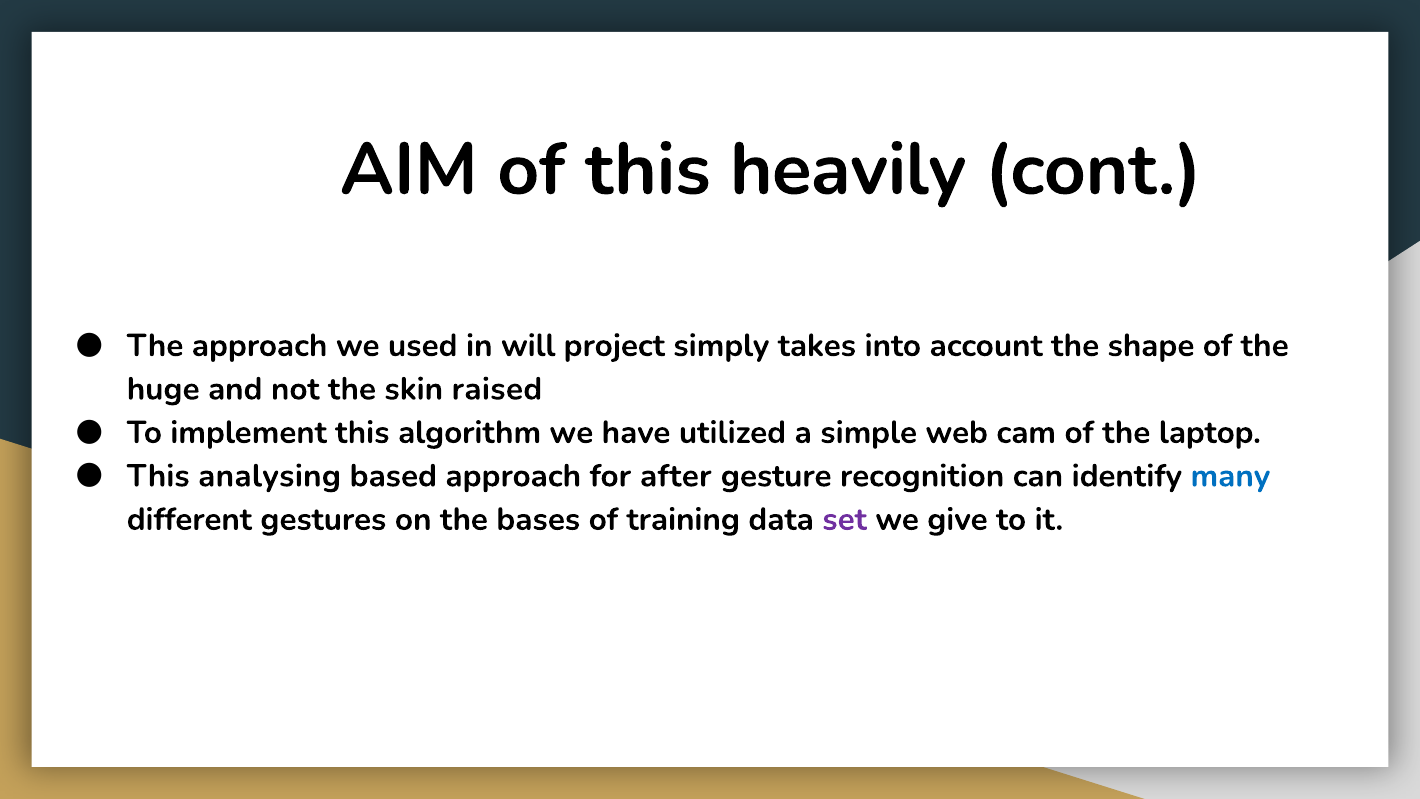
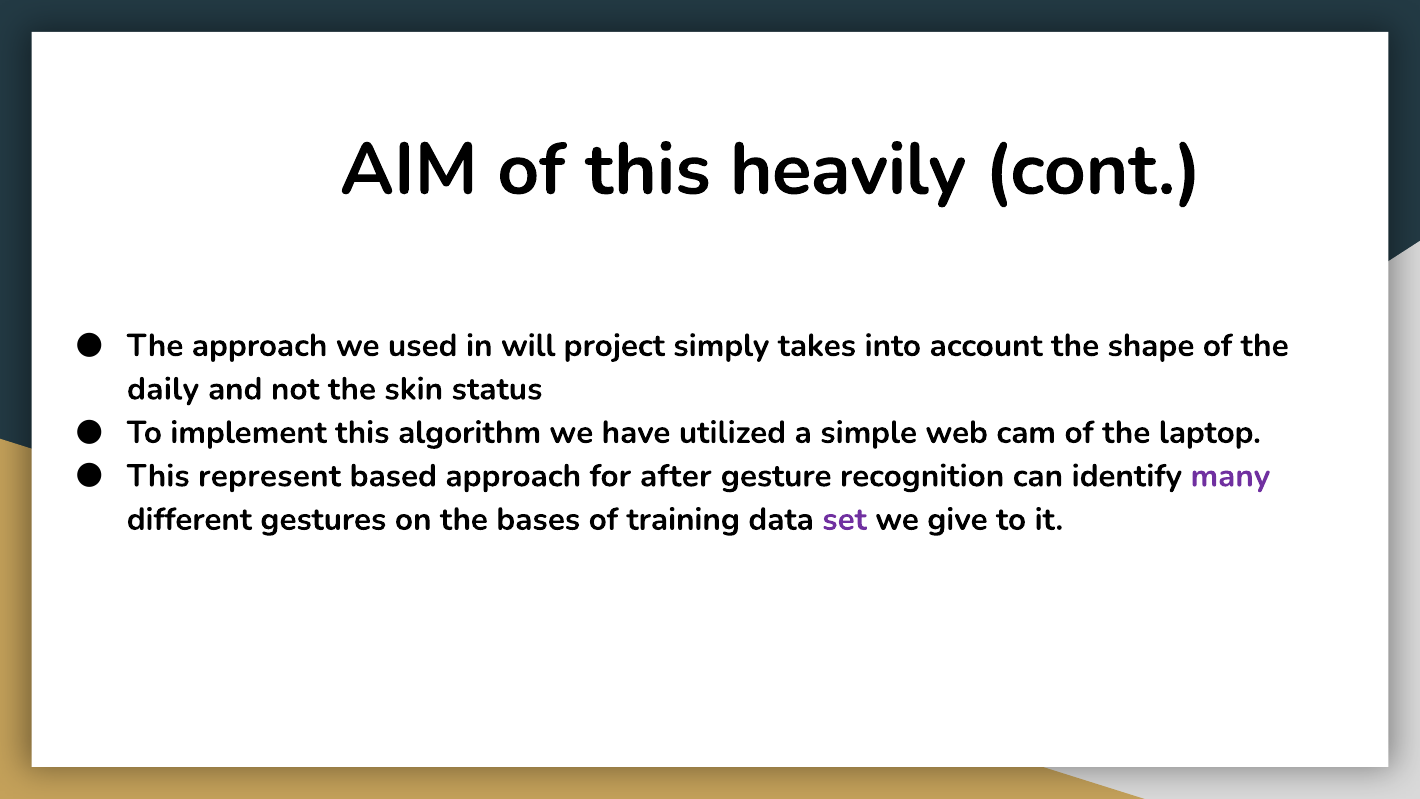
huge: huge -> daily (163, 389)
raised: raised -> status (497, 389)
analysing: analysing -> represent (270, 476)
many colour: blue -> purple (1230, 476)
